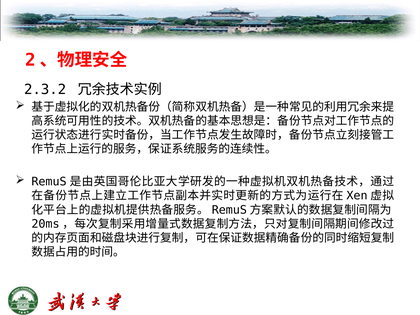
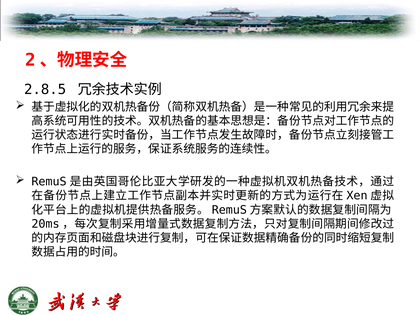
2.3.2: 2.3.2 -> 2.8.5 (45, 90)
